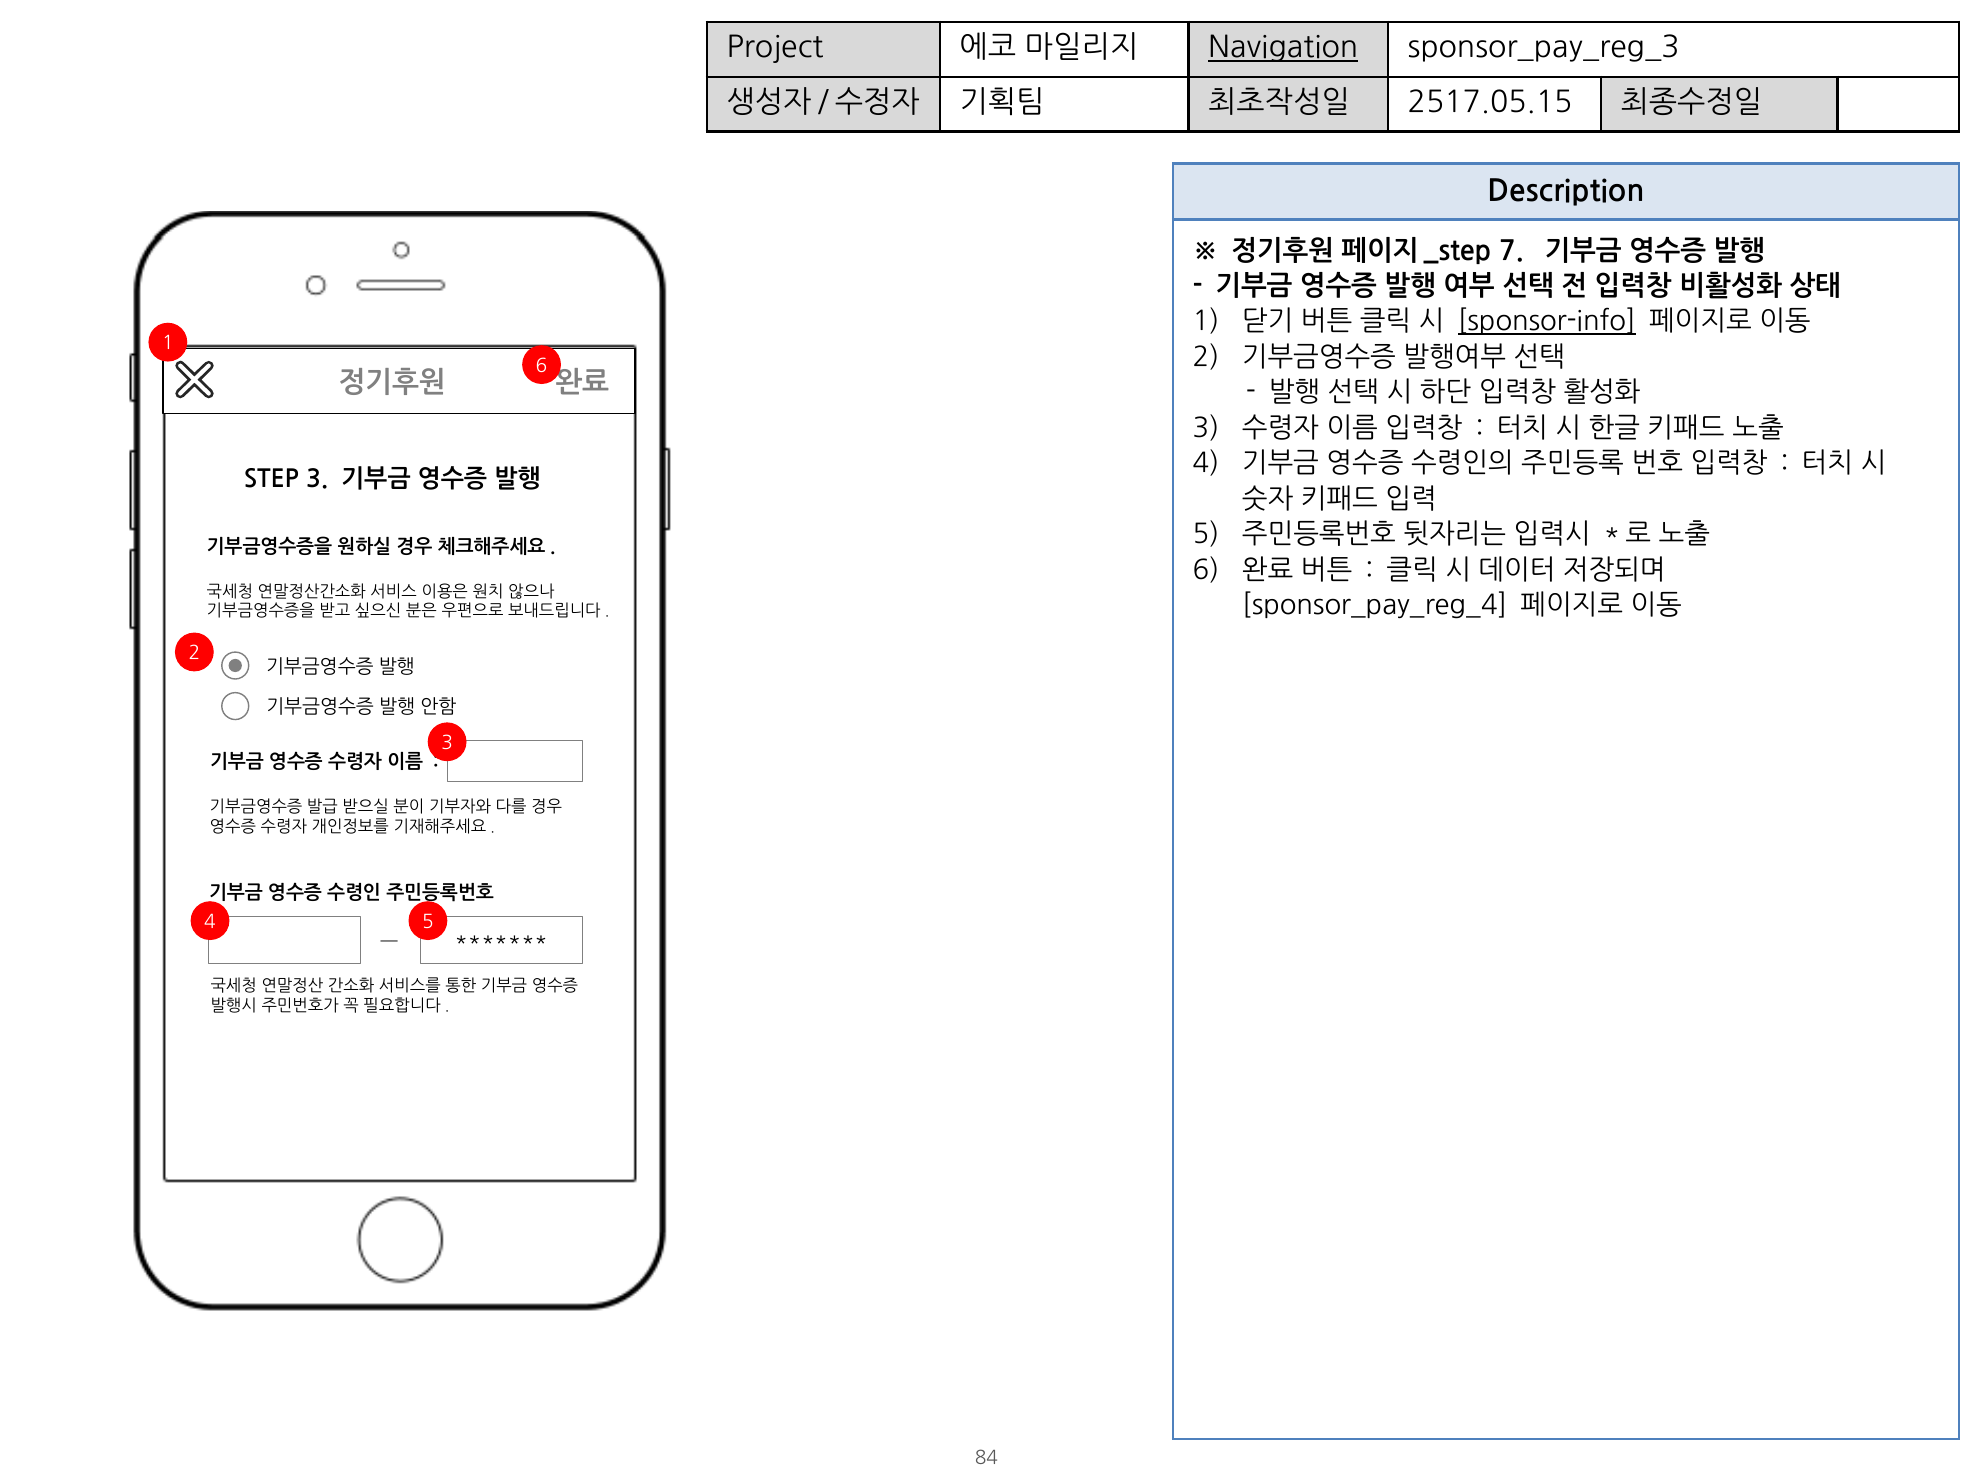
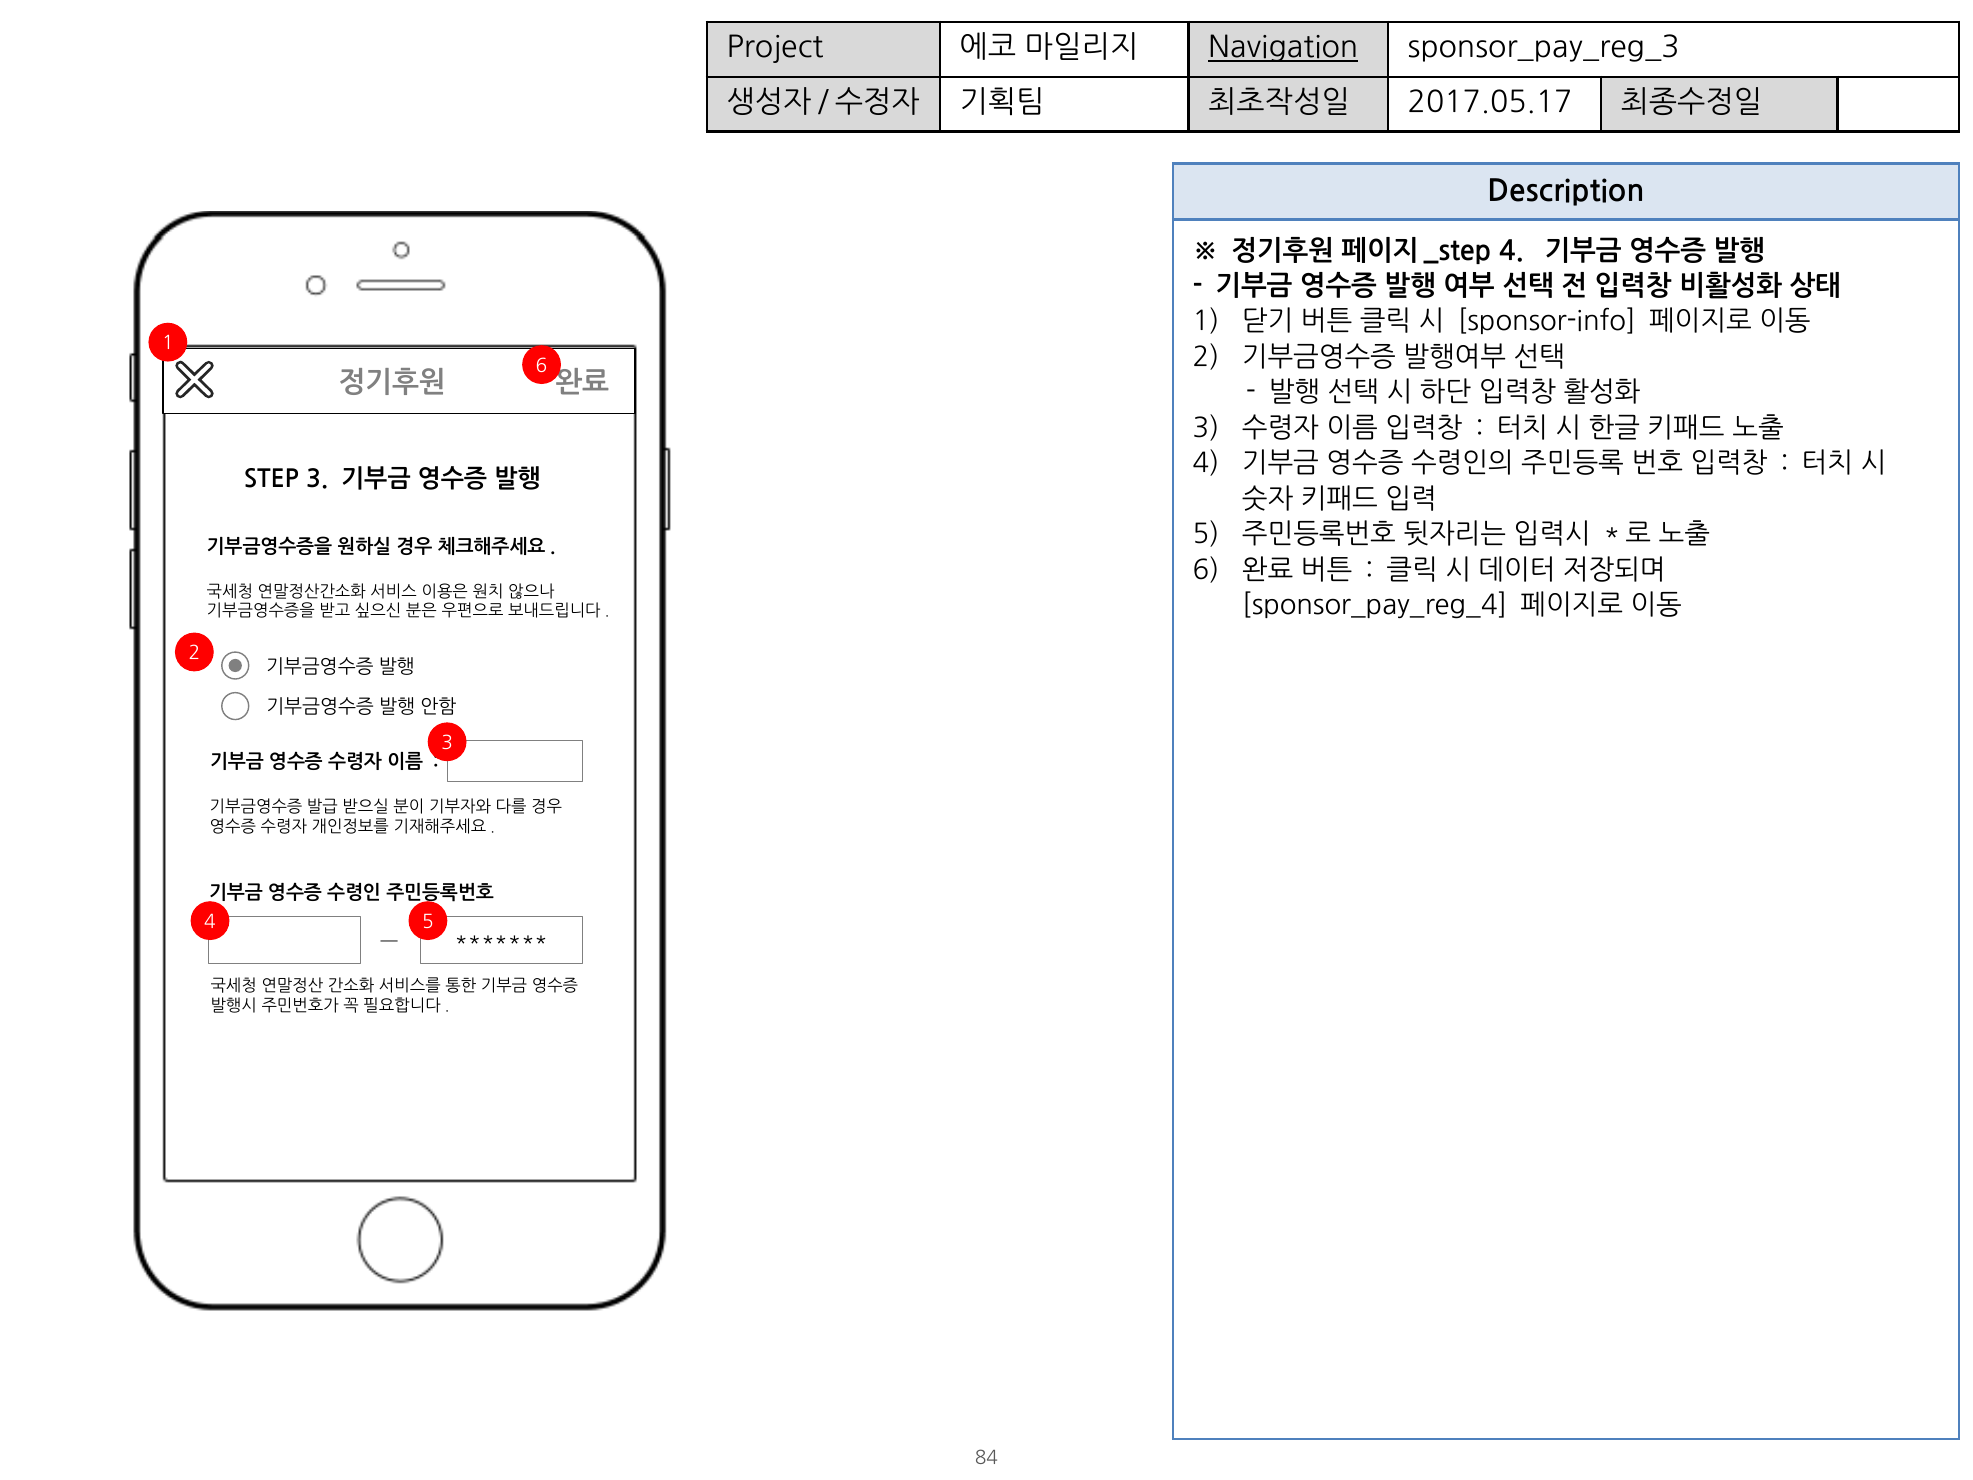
2517.05.15: 2517.05.15 -> 2017.05.17 (1490, 103)
7: 7 -> 4 (1511, 251)
sponsor-info underline: present -> none (1547, 322)
